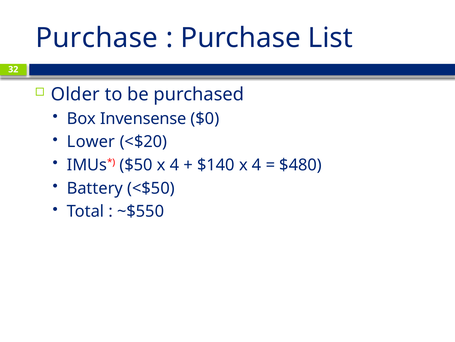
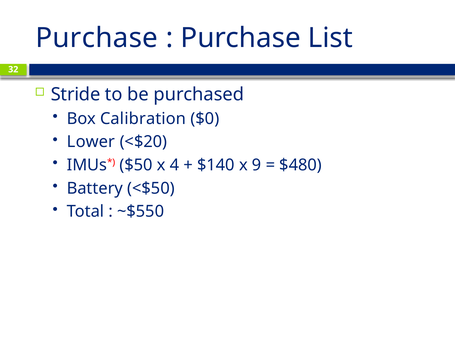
Older: Older -> Stride (76, 94)
Invensense: Invensense -> Calibration (143, 118)
$140 x 4: 4 -> 9 (257, 165)
